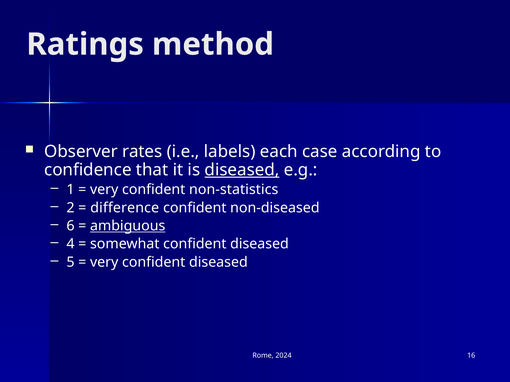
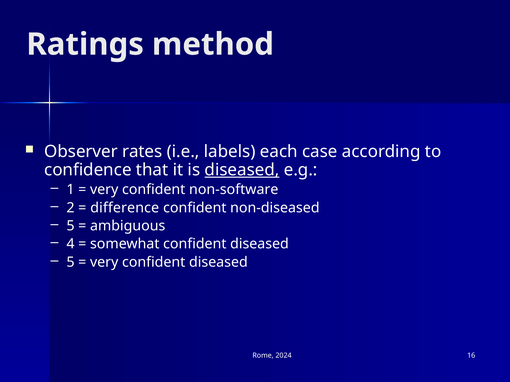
non-statistics: non-statistics -> non-software (234, 190)
6: 6 -> 5 (71, 226)
ambiguous underline: present -> none (128, 226)
